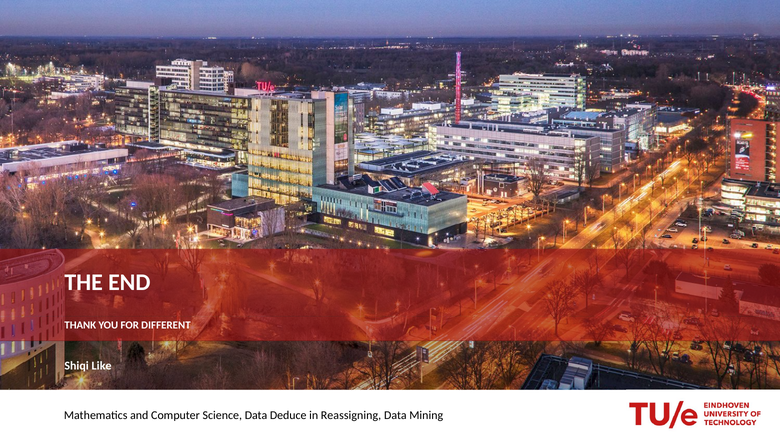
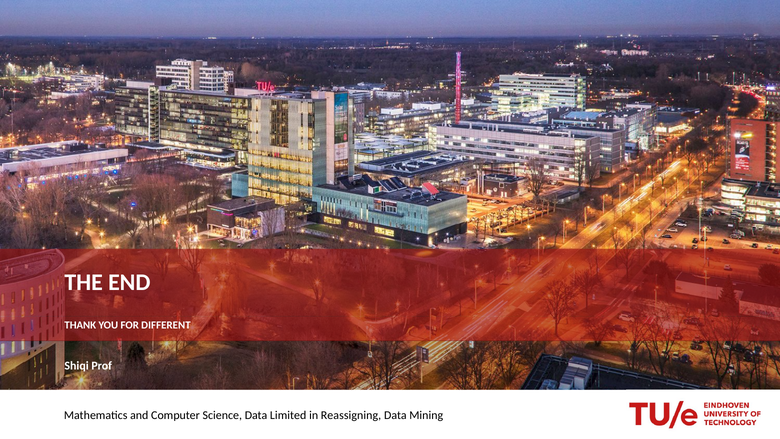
Like: Like -> Prof (102, 366)
Deduce: Deduce -> Limited (288, 415)
